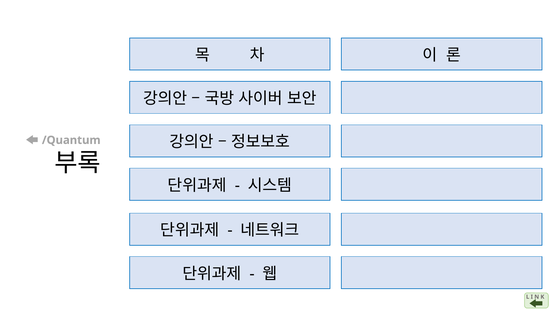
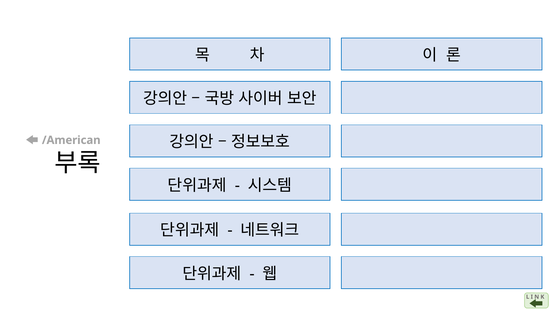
/Quantum: /Quantum -> /American (71, 140)
